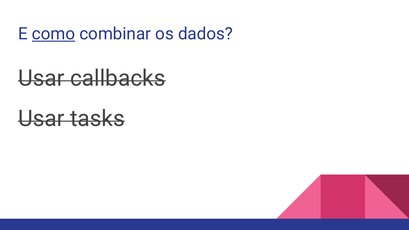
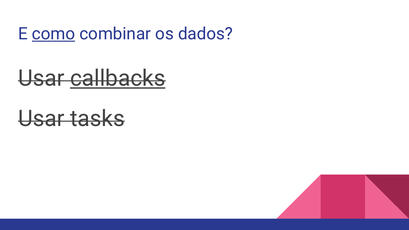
callbacks underline: none -> present (118, 78)
